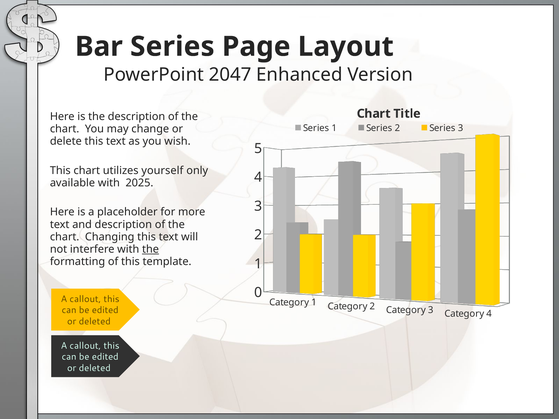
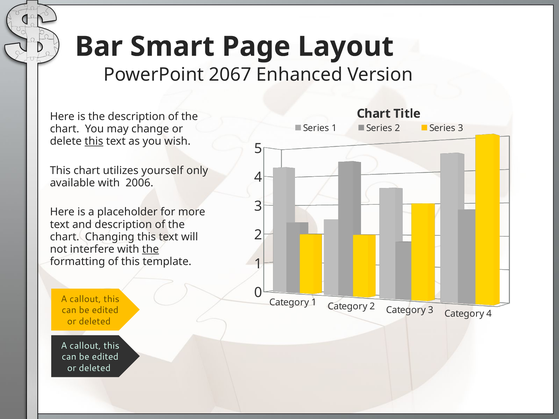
Bar Series: Series -> Smart (172, 47)
2047: 2047 -> 2067 (230, 75)
this underline: none -> present (94, 141)
2025: 2025 -> 2006 (139, 183)
